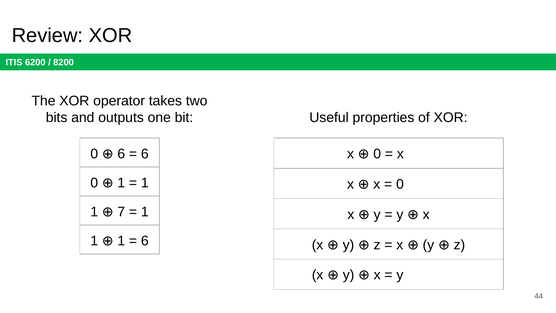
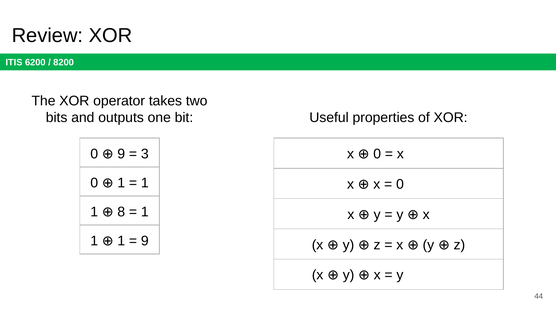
0 6: 6 -> 9 (121, 154)
6: 6 -> 3 (145, 154)
7: 7 -> 8 (121, 212)
6: 6 -> 9 (145, 241)
